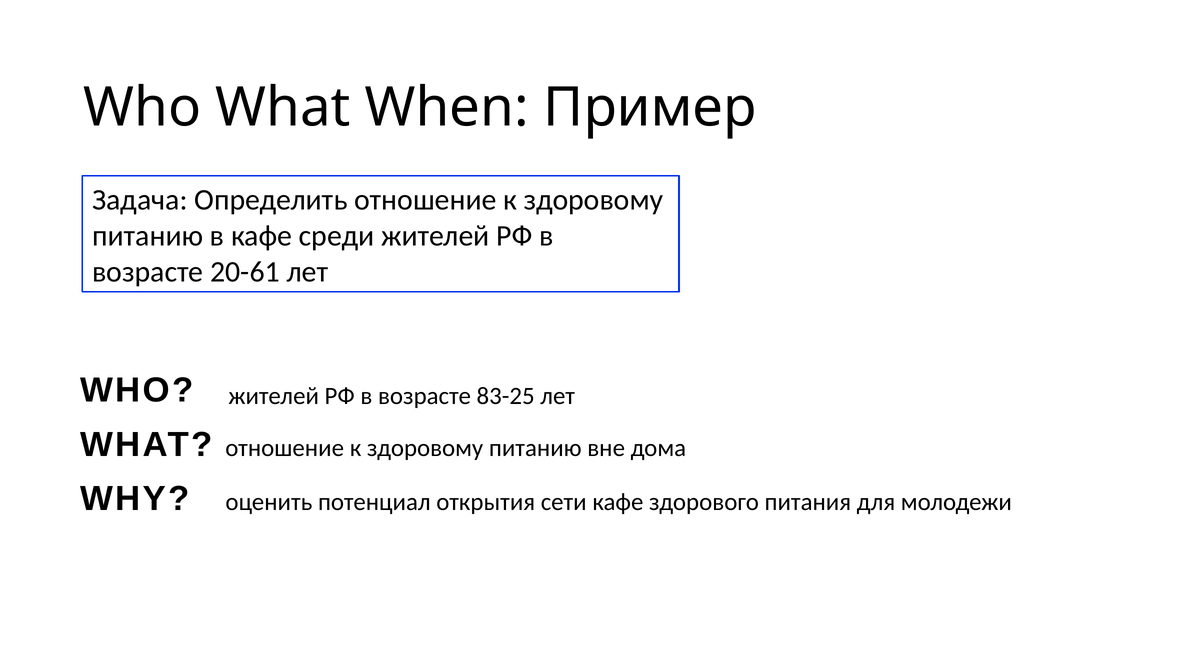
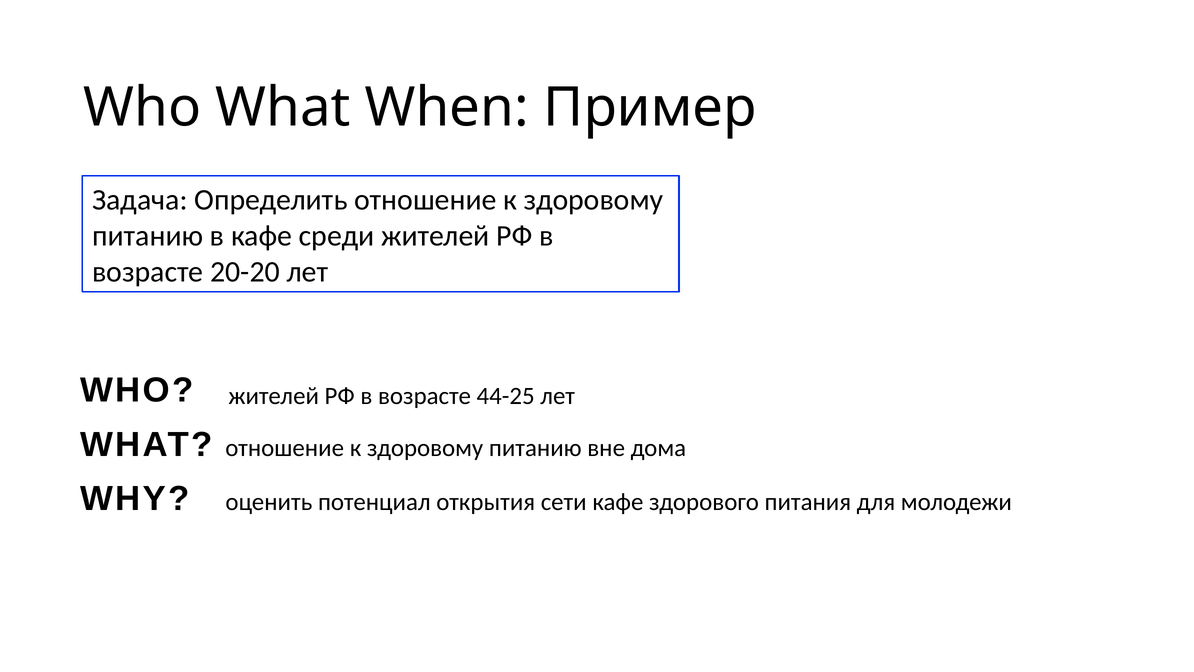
20-61: 20-61 -> 20-20 (245, 272)
83-25: 83-25 -> 44-25 (506, 396)
